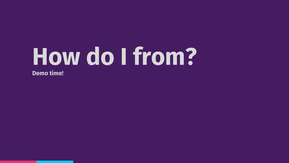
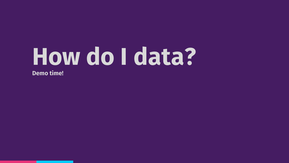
from: from -> data (165, 57)
